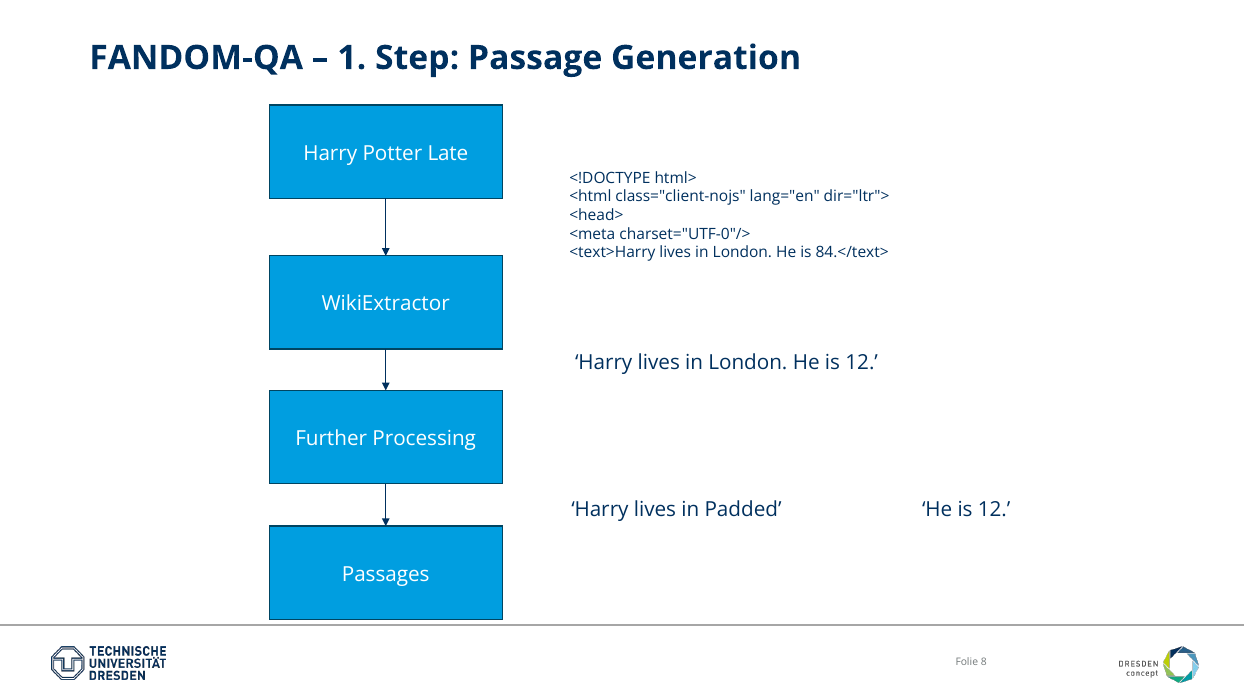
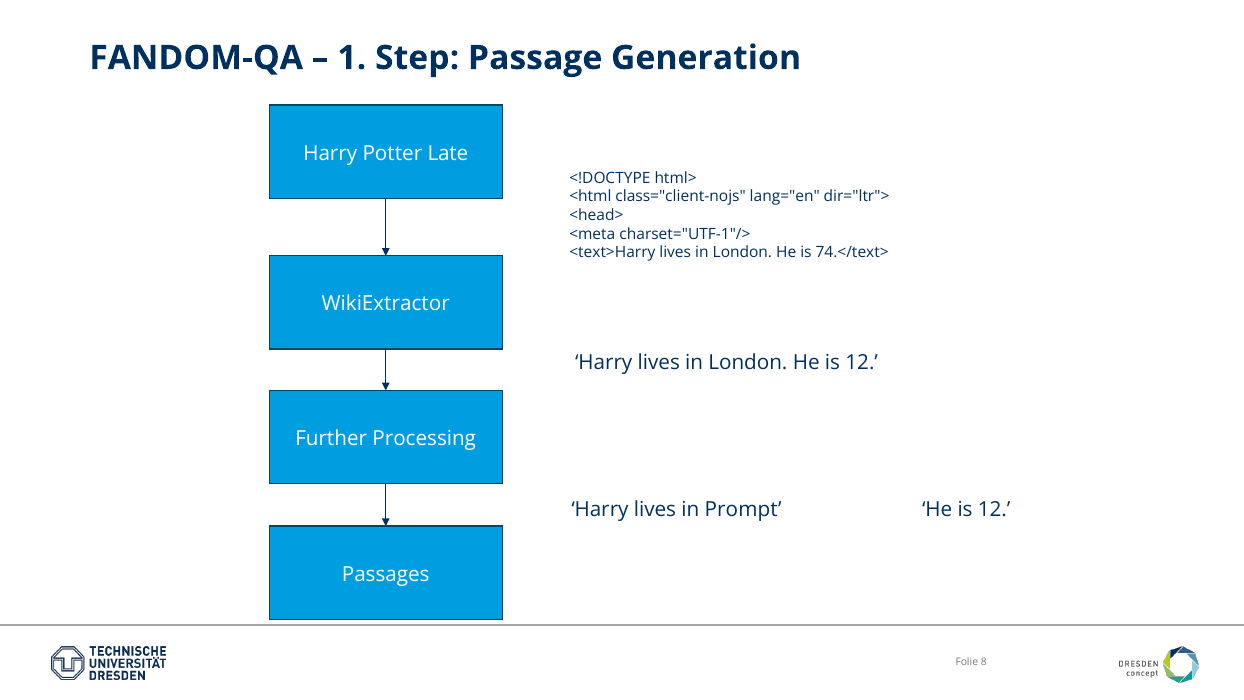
charset="UTF-0"/>: charset="UTF-0"/> -> charset="UTF-1"/> (685, 234)
84.</text>: 84.</text> -> 74.</text> (852, 253)
Padded: Padded -> Prompt (743, 510)
